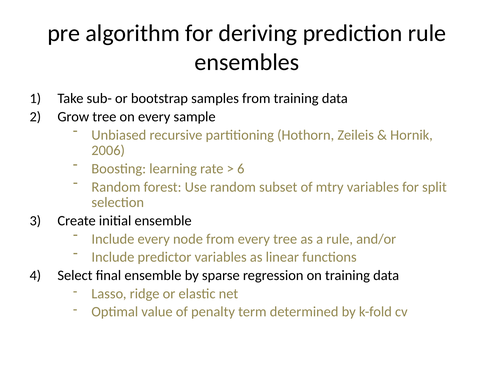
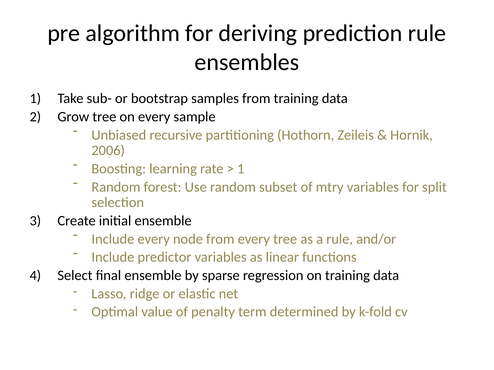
6: 6 -> 1 (241, 169)
